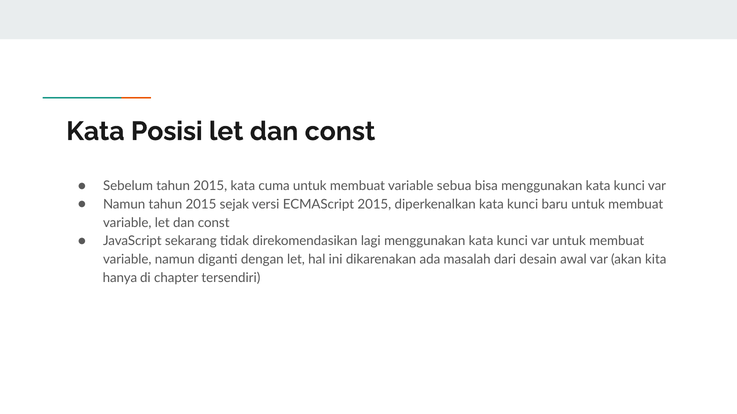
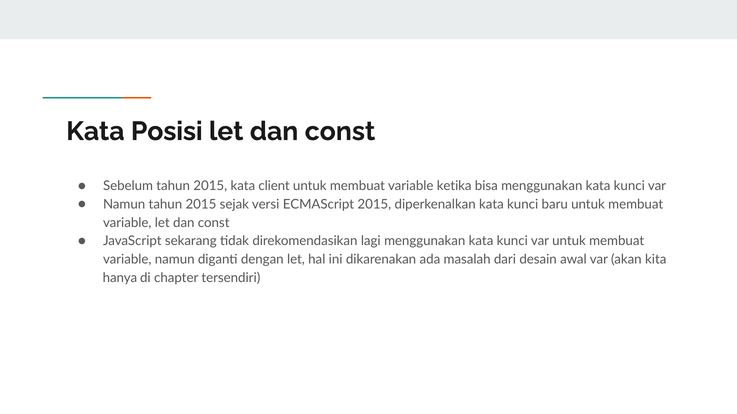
cuma: cuma -> client (274, 186)
sebua: sebua -> ketika (454, 186)
